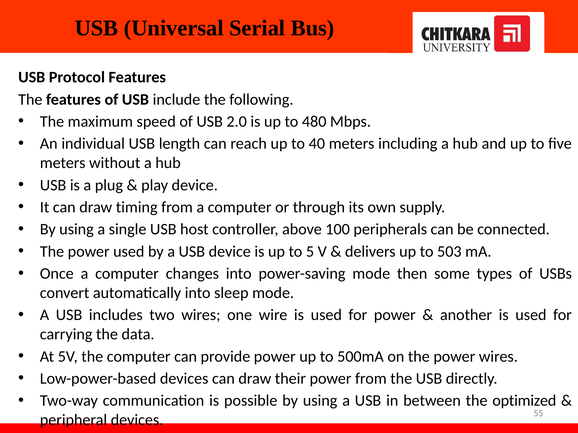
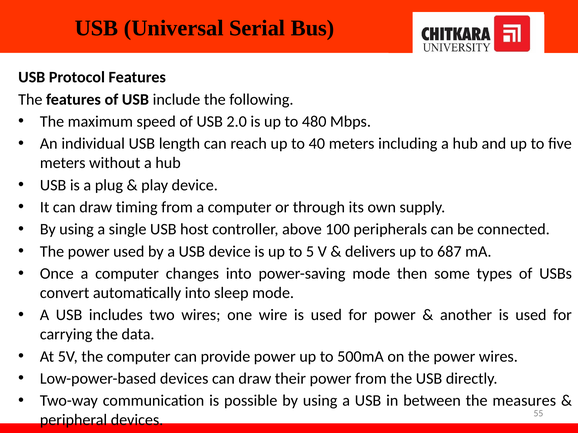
503: 503 -> 687 (449, 252)
optimized: optimized -> measures (524, 401)
